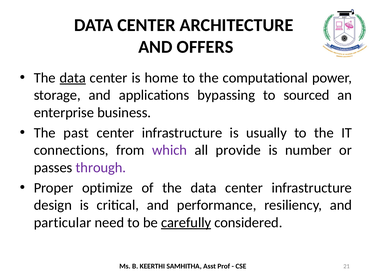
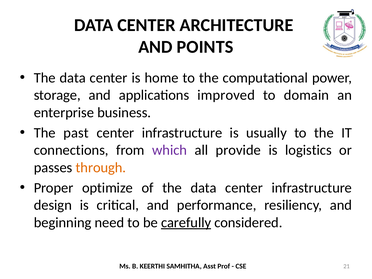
OFFERS: OFFERS -> POINTS (205, 47)
data underline: present -> none (73, 78)
bypassing: bypassing -> improved (226, 95)
sourced: sourced -> domain (306, 95)
number: number -> logistics (308, 150)
through colour: purple -> orange (101, 168)
particular: particular -> beginning (63, 223)
